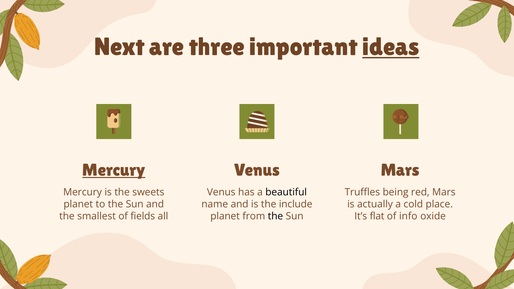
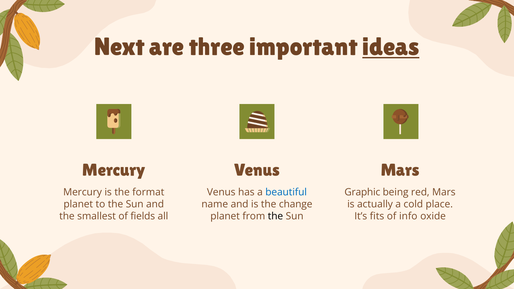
Mercury underline: present -> none (114, 170)
sweets: sweets -> format (148, 192)
beautiful colour: black -> blue (286, 192)
Truffles: Truffles -> Graphic (362, 192)
include: include -> change (296, 204)
flat: flat -> fits (377, 216)
